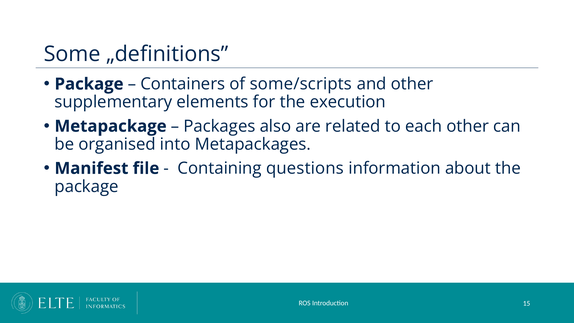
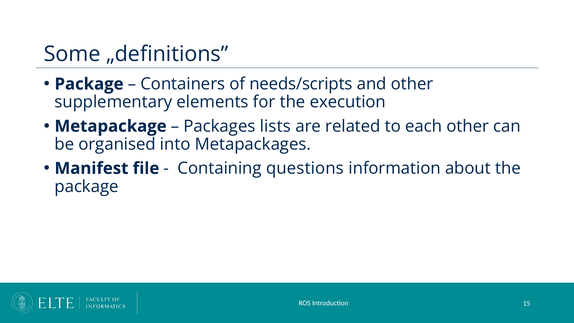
some/scripts: some/scripts -> needs/scripts (301, 84)
also: also -> lists (275, 126)
